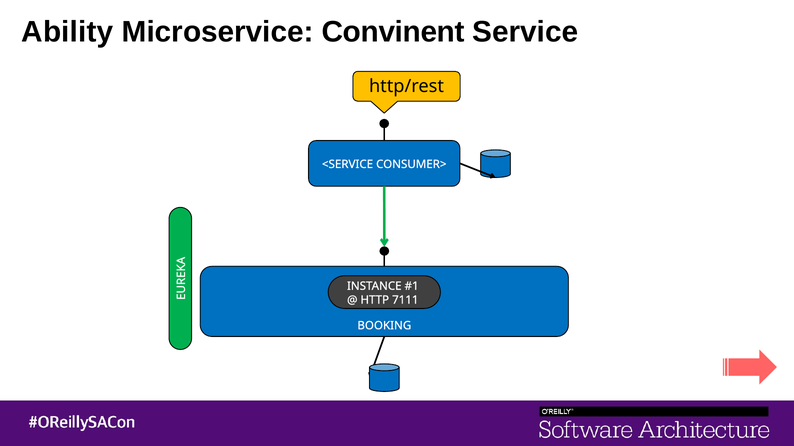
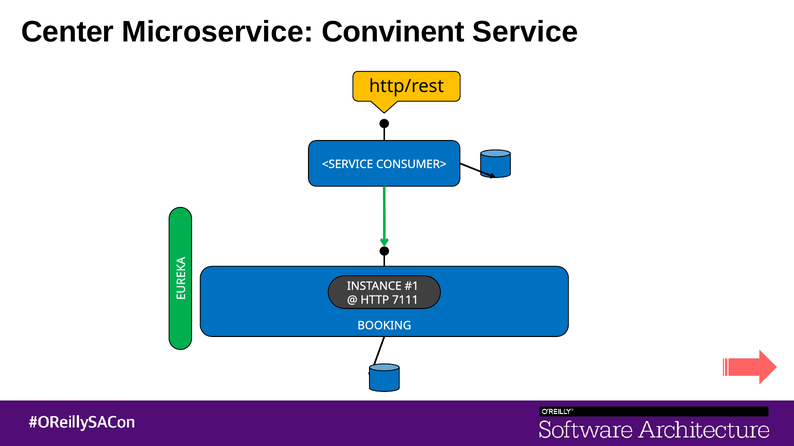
Ability: Ability -> Center (68, 32)
